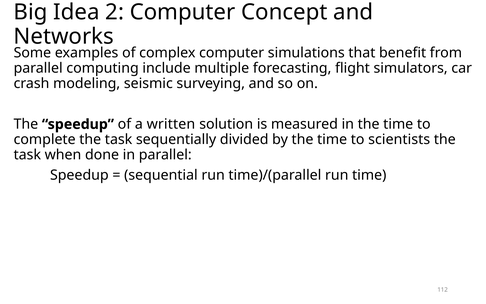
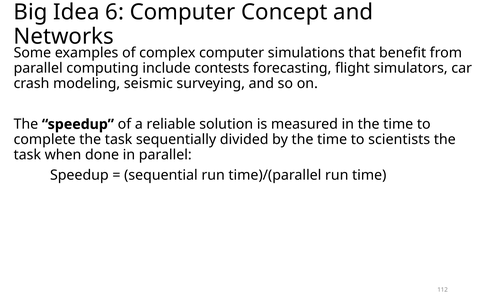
2: 2 -> 6 (115, 12)
multiple: multiple -> contests (222, 68)
written: written -> reliable (171, 124)
